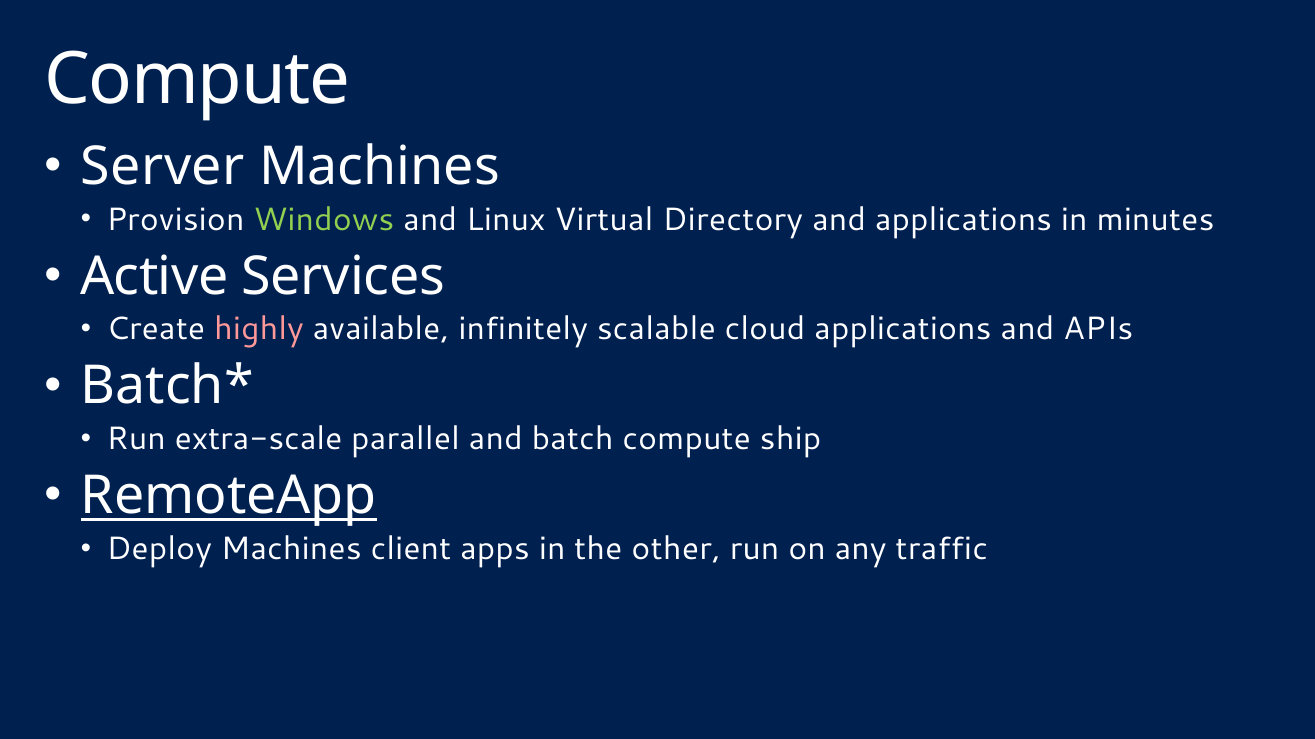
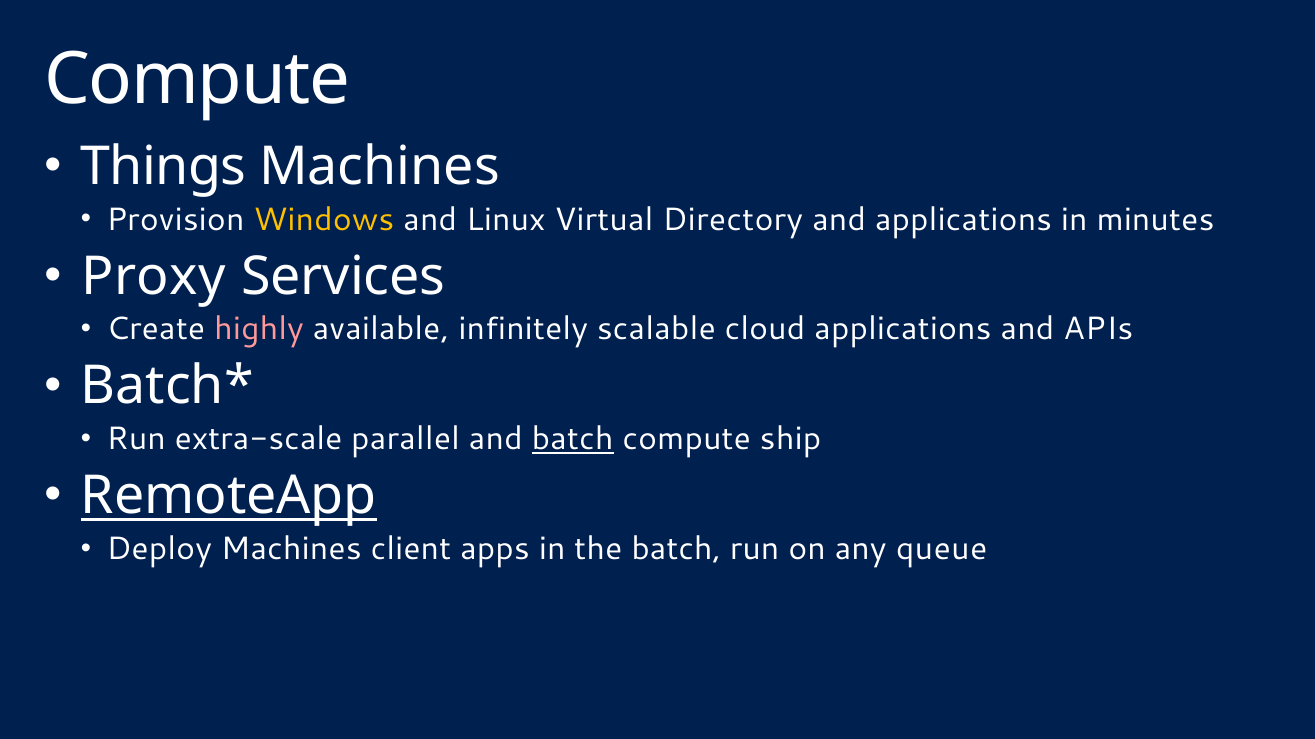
Server: Server -> Things (163, 167)
Windows colour: light green -> yellow (324, 220)
Active: Active -> Proxy (154, 277)
batch underline: none -> present (573, 440)
the other: other -> batch (676, 549)
traffic: traffic -> queue (942, 549)
